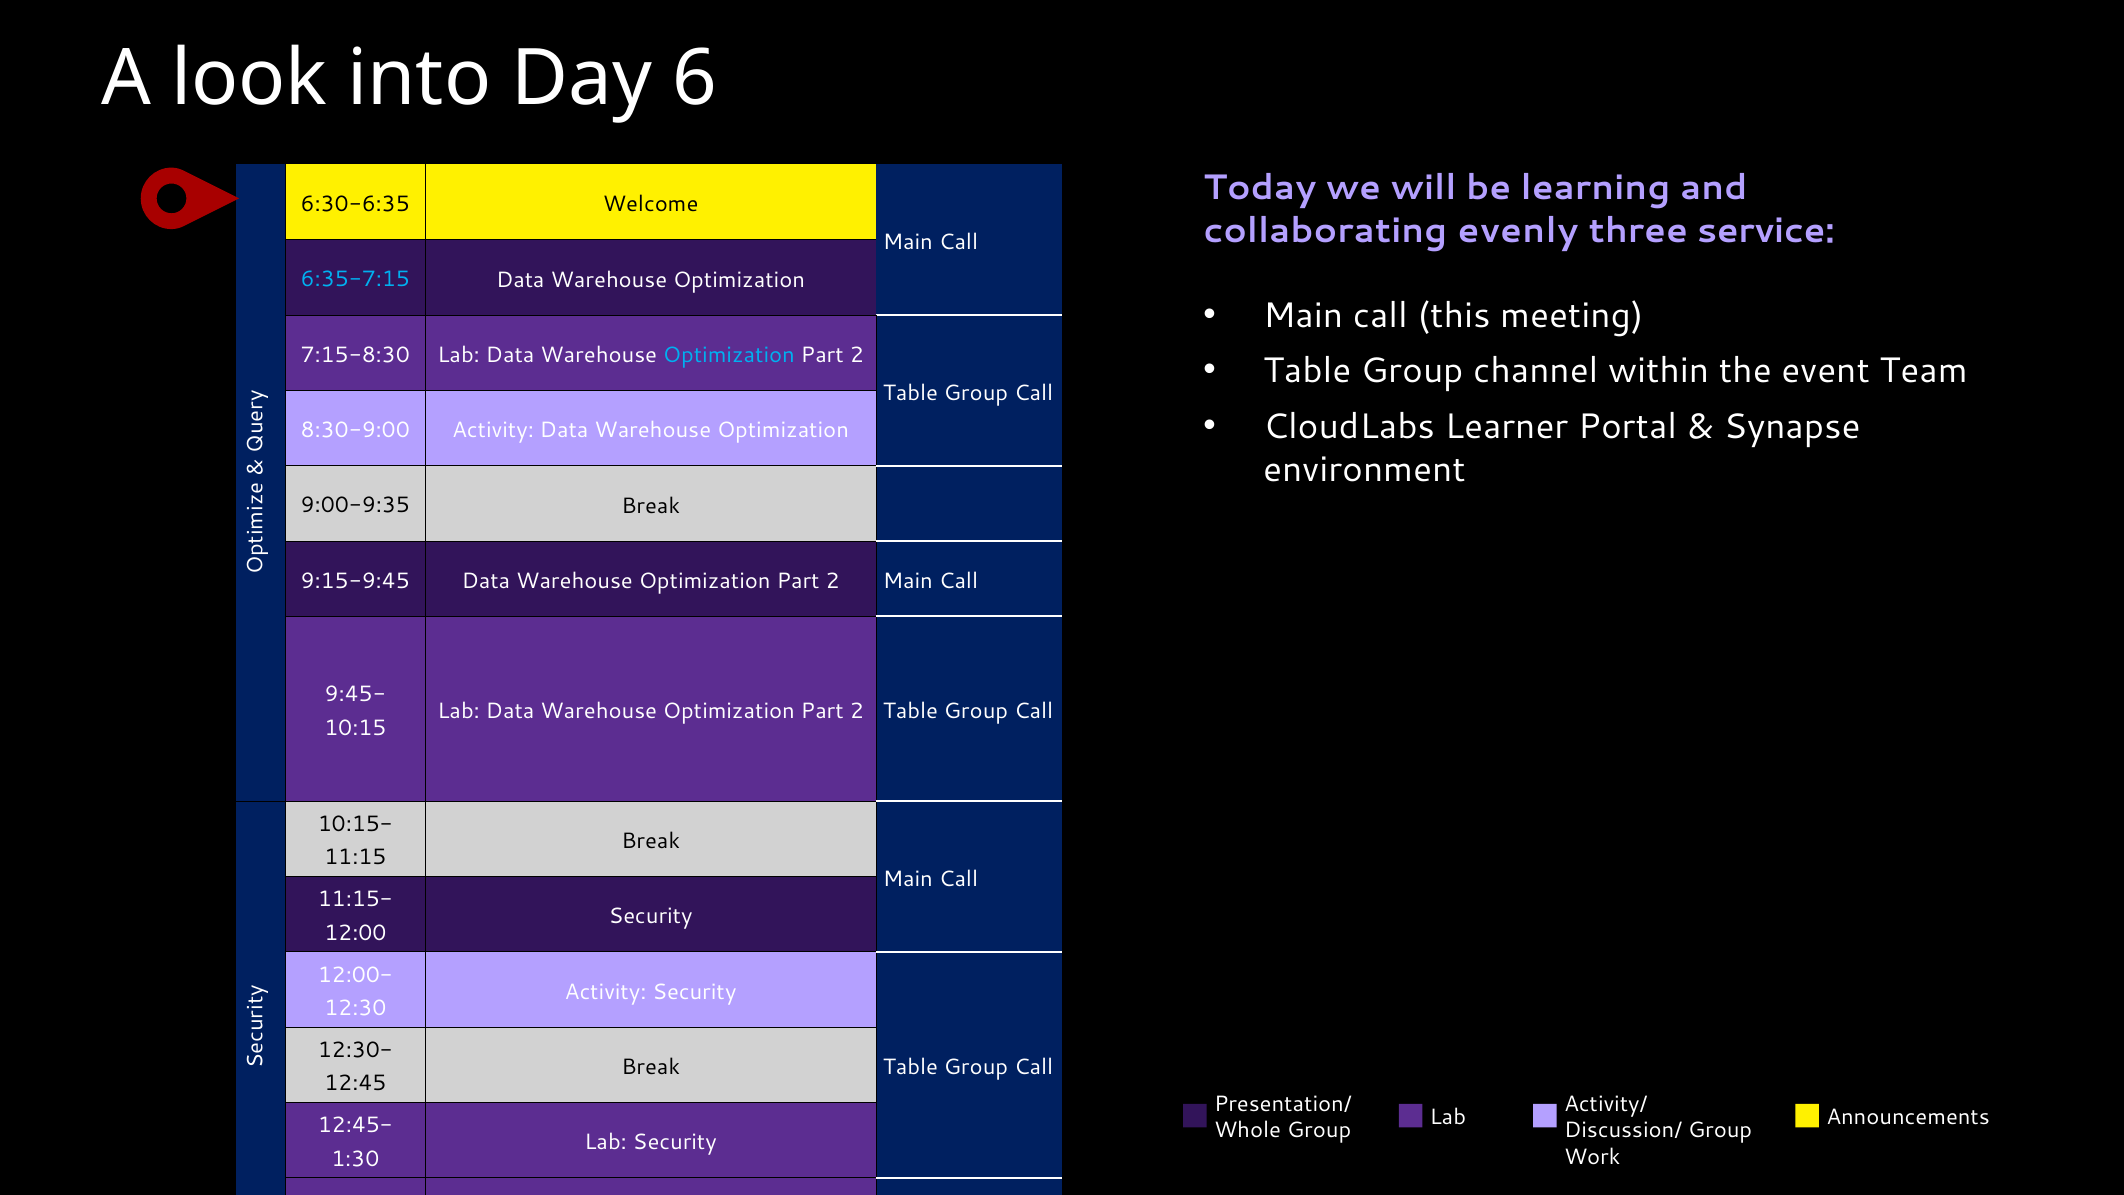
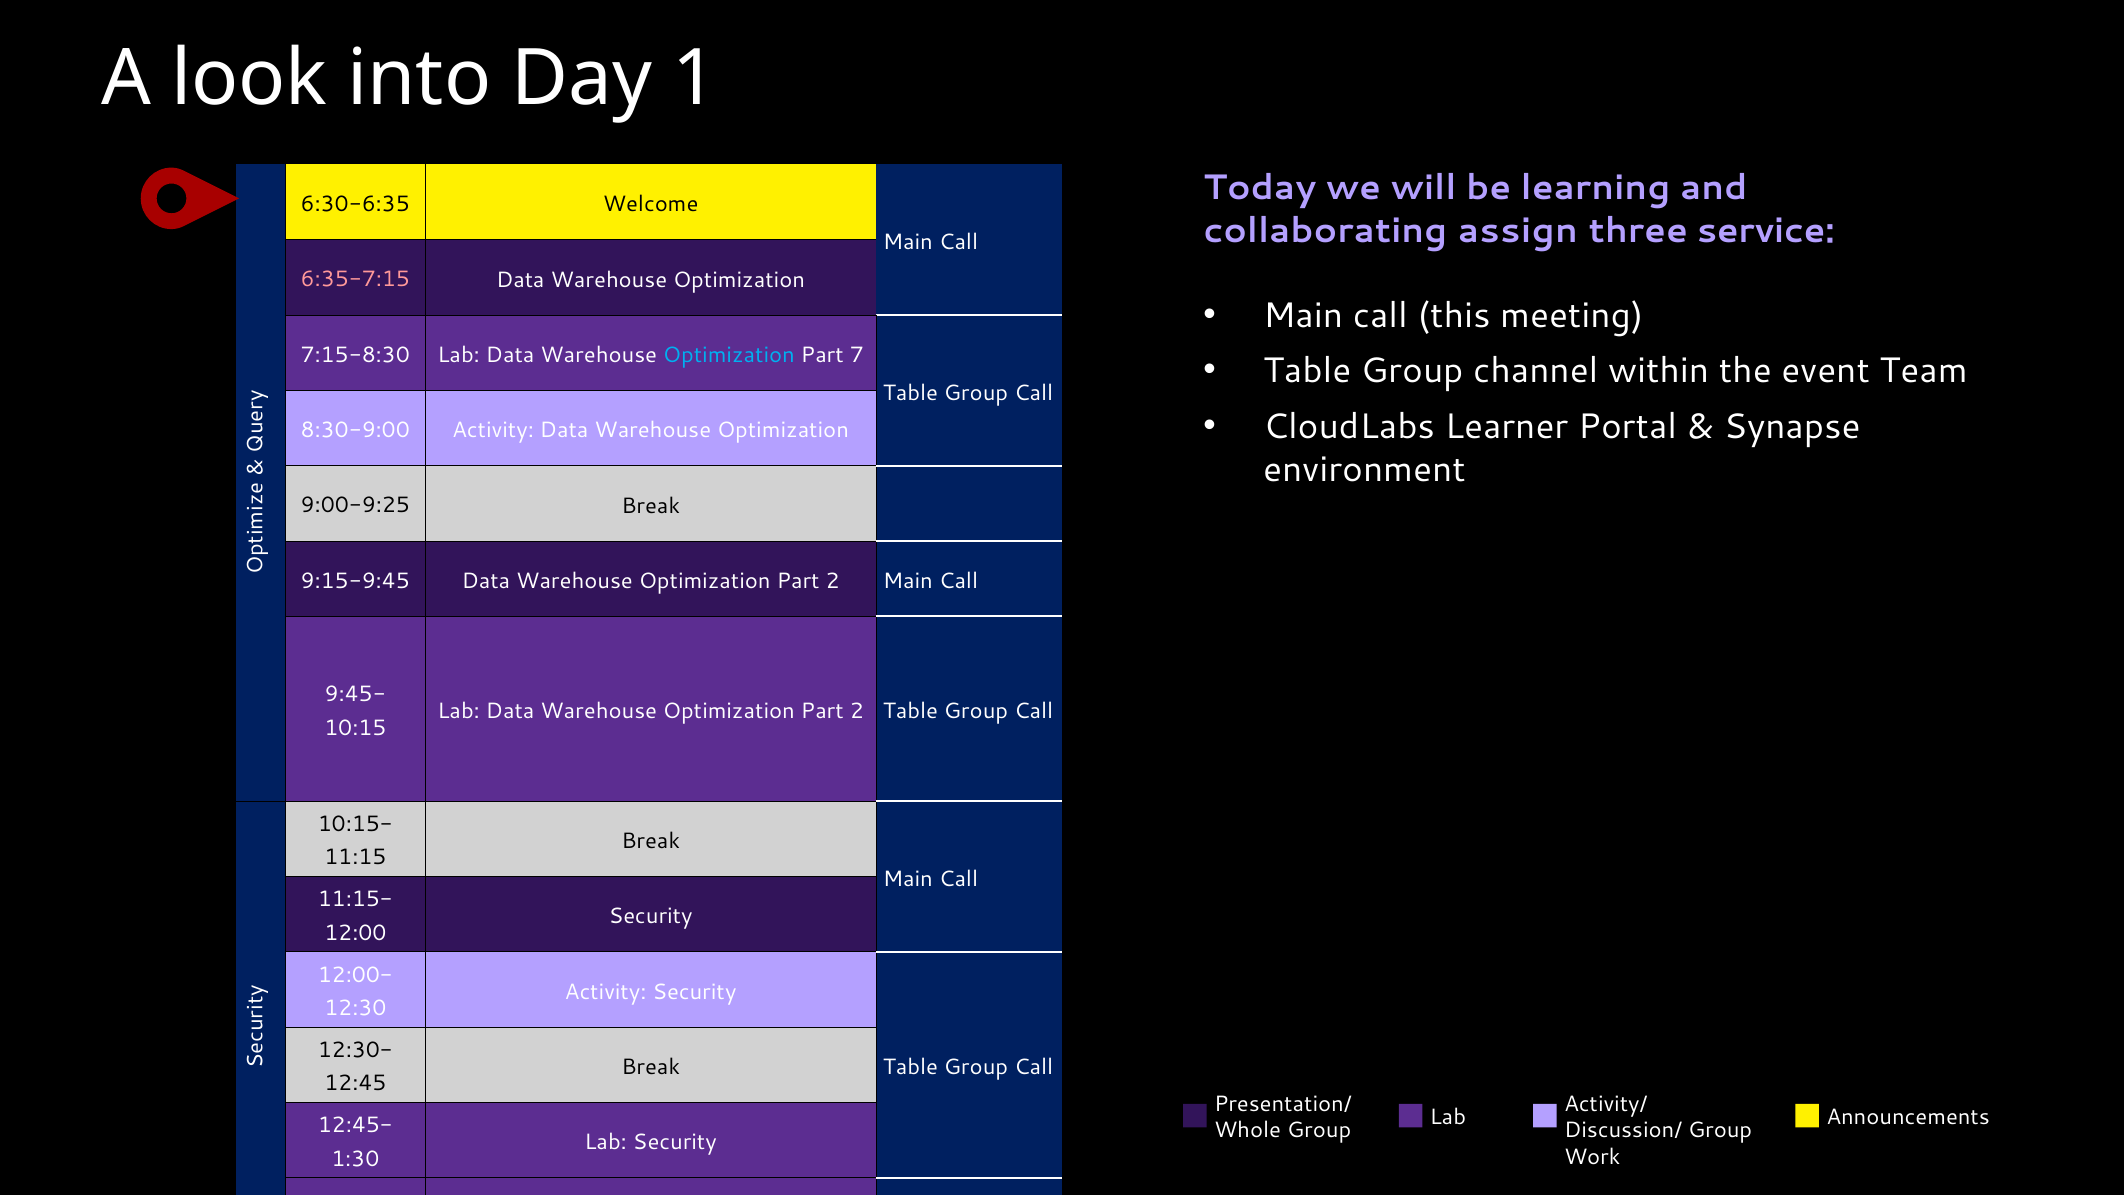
6: 6 -> 1 (695, 79)
evenly: evenly -> assign (1518, 230)
6:35-7:15 colour: light blue -> pink (355, 279)
2: 2 -> 7 (857, 355)
9:00-9:35: 9:00-9:35 -> 9:00-9:25 (355, 505)
